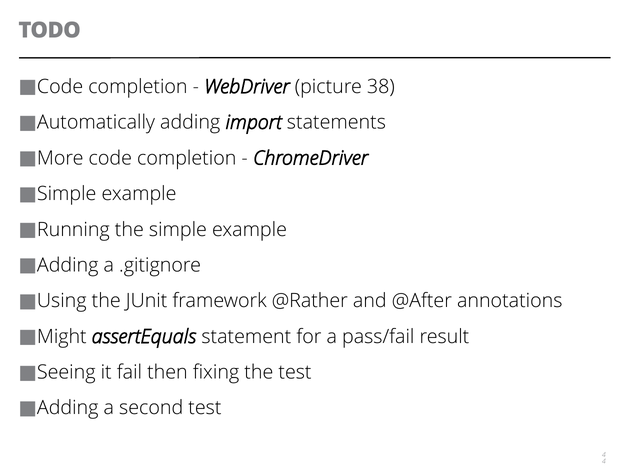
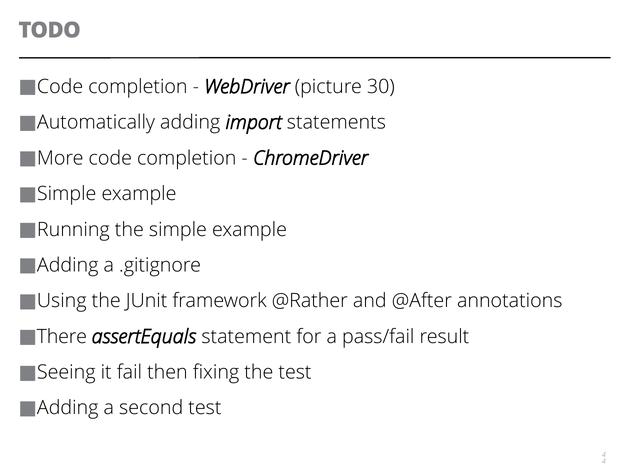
38: 38 -> 30 (381, 87)
Might: Might -> There (62, 336)
